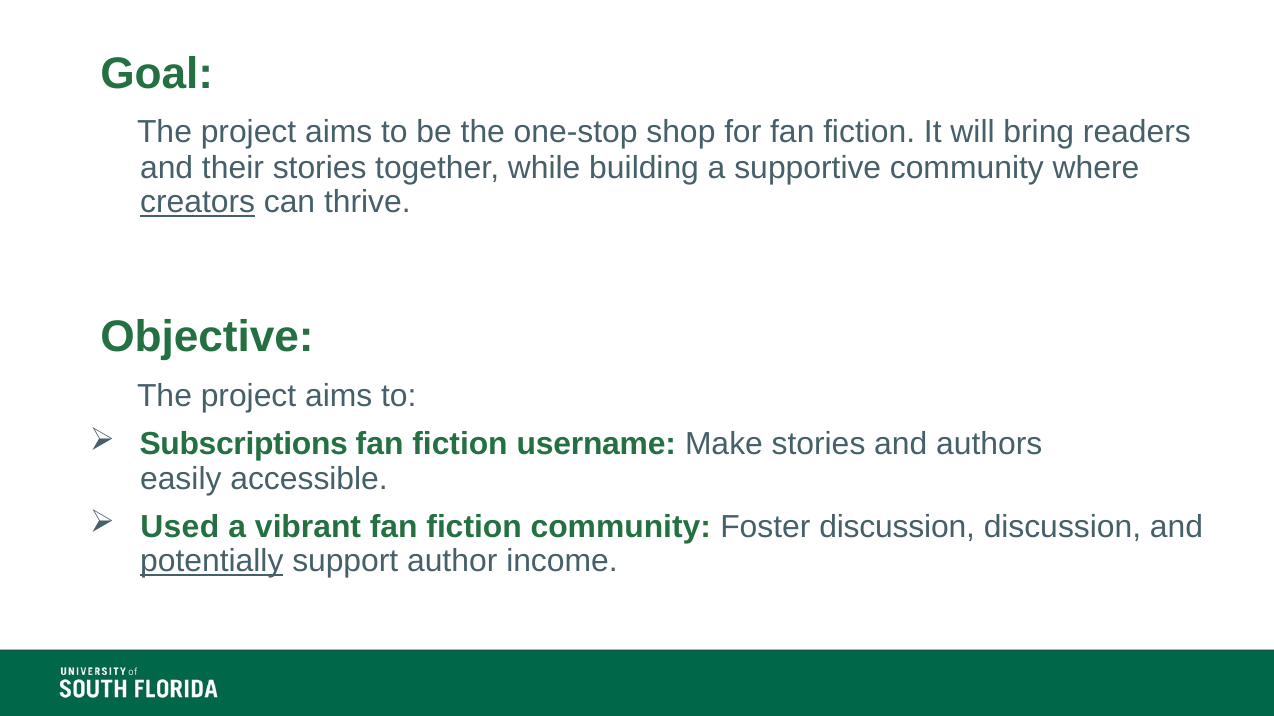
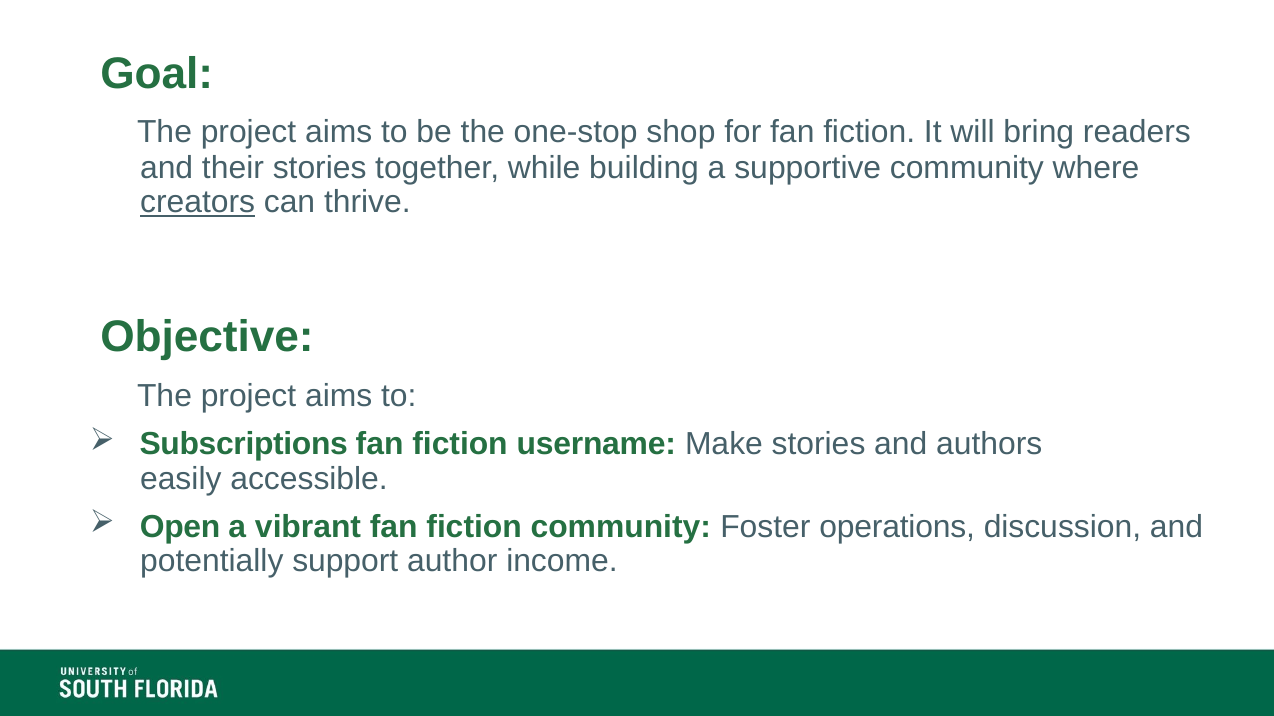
Used: Used -> Open (180, 527)
Foster discussion: discussion -> operations (897, 527)
potentially underline: present -> none (212, 561)
